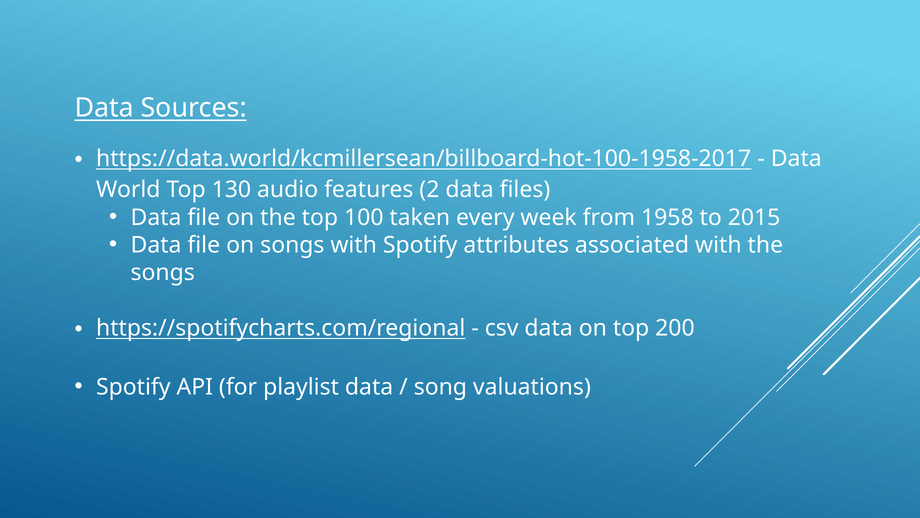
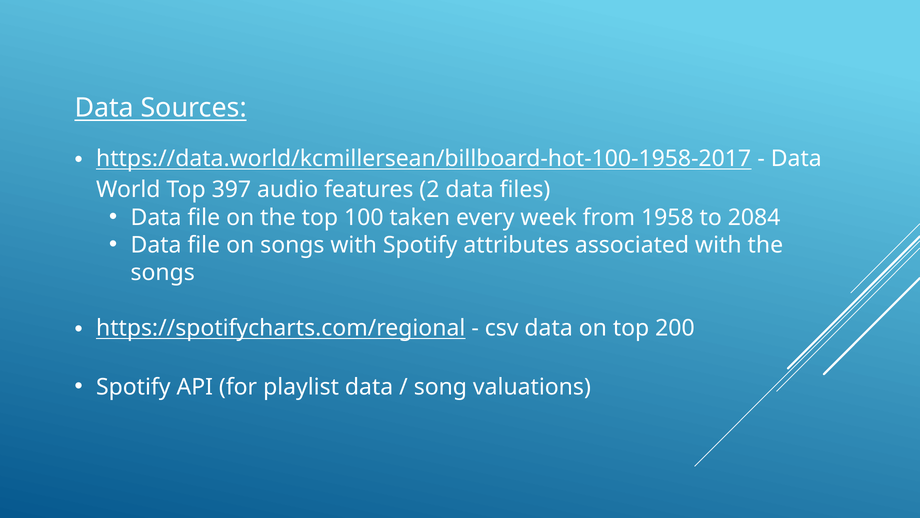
130: 130 -> 397 (231, 190)
2015: 2015 -> 2084 (754, 217)
